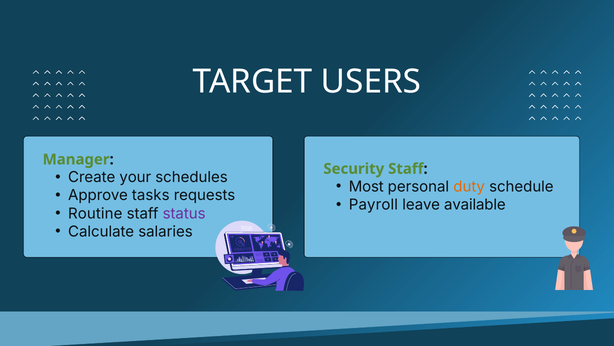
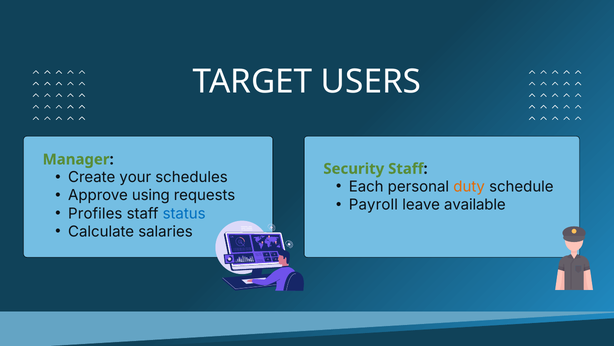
Most: Most -> Each (366, 187)
tasks: tasks -> using (151, 195)
Routine: Routine -> Profiles (95, 213)
status colour: purple -> blue (184, 213)
